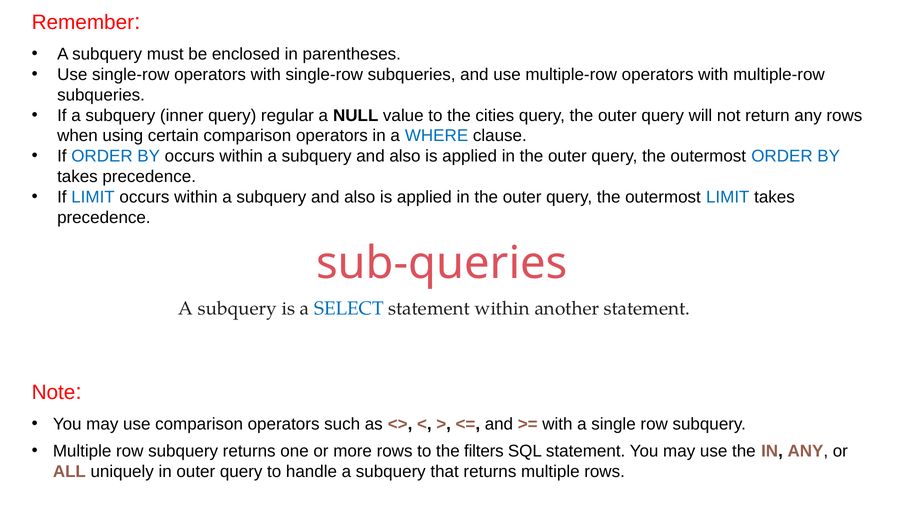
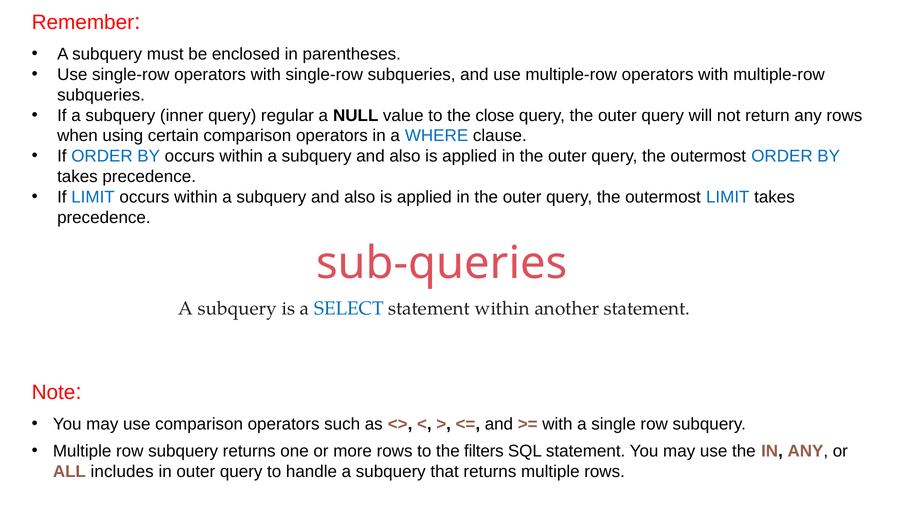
cities: cities -> close (495, 116)
uniquely: uniquely -> includes (122, 472)
